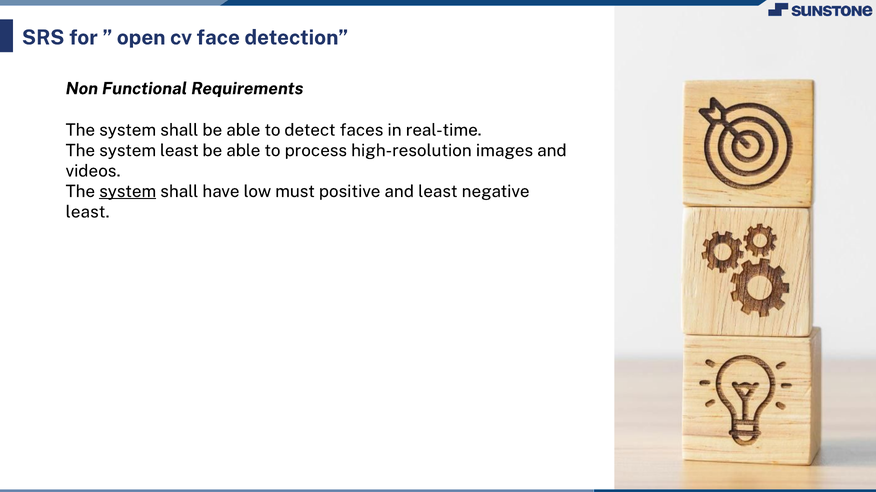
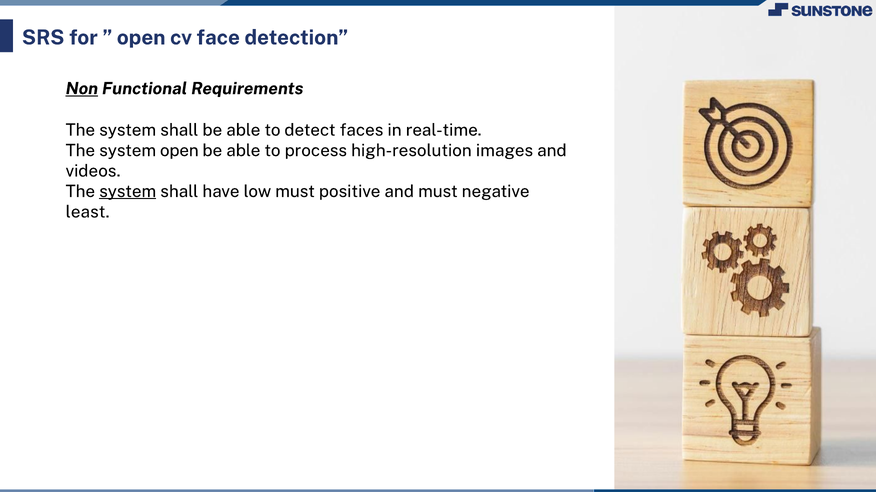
Non underline: none -> present (82, 89)
system least: least -> open (179, 151)
and least: least -> must (438, 192)
